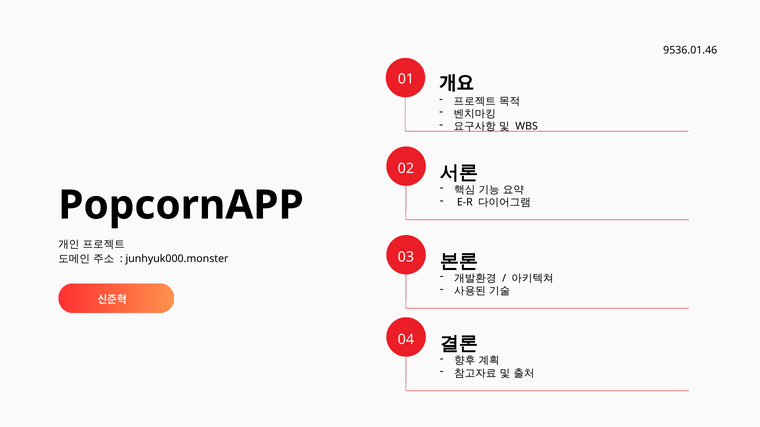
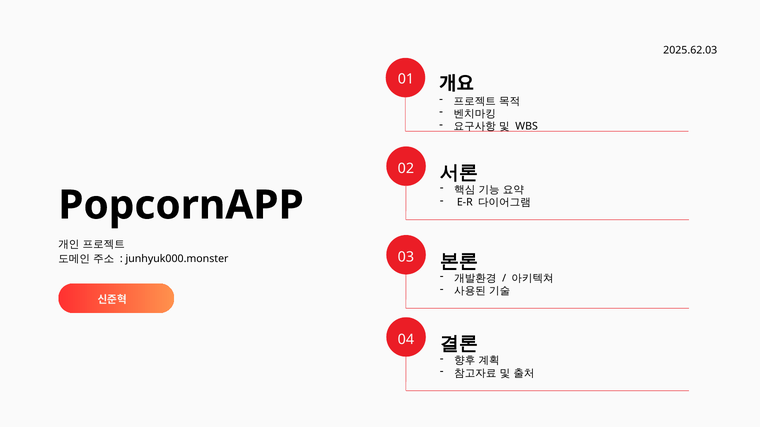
9536.01.46: 9536.01.46 -> 2025.62.03 (690, 50)
